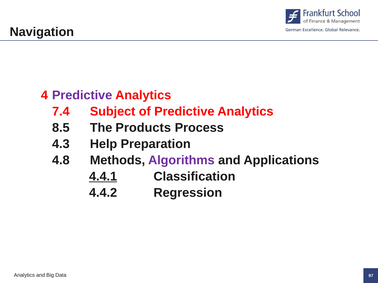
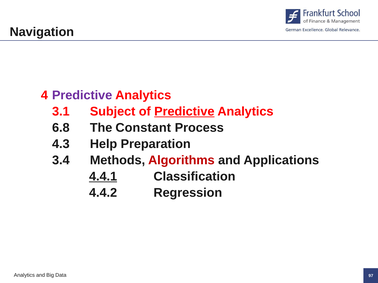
7.4: 7.4 -> 3.1 (61, 112)
Predictive underline: none -> present (184, 112)
8.5: 8.5 -> 6.8 (61, 128)
Products: Products -> Constant (143, 128)
4.8: 4.8 -> 3.4 (61, 161)
Algorithms colour: purple -> red (181, 161)
